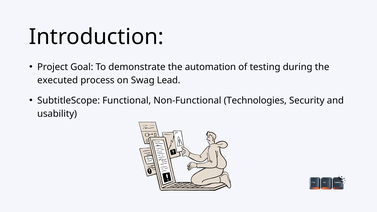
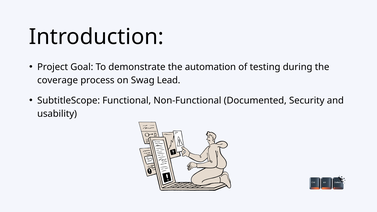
executed: executed -> coverage (58, 80)
Technologies: Technologies -> Documented (255, 101)
